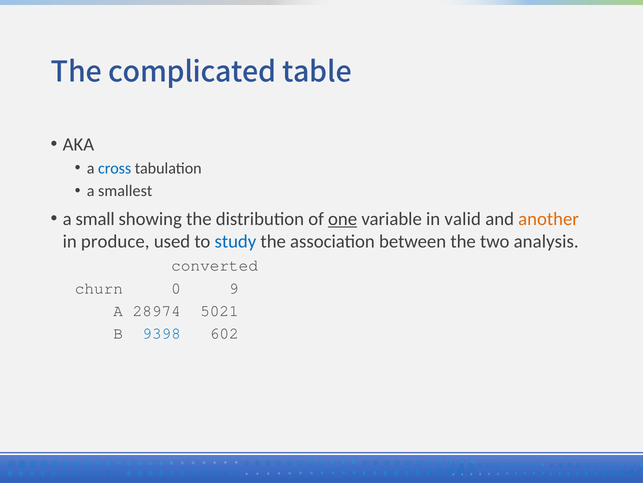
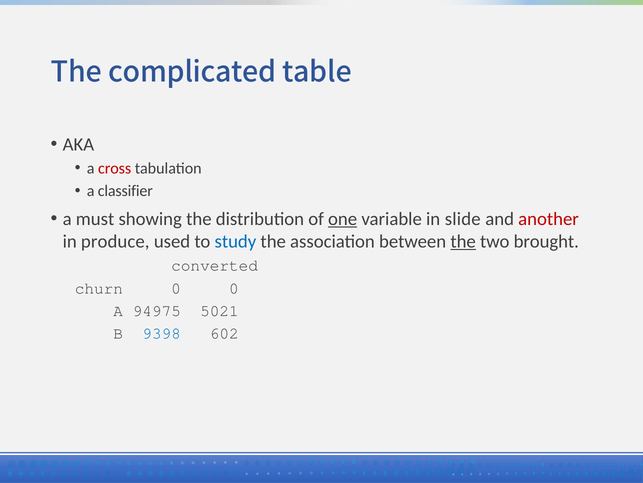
cross colour: blue -> red (115, 168)
smallest: smallest -> classifier (125, 191)
small: small -> must (95, 219)
valid: valid -> slide (463, 219)
another colour: orange -> red (549, 219)
the underline: none -> present (463, 241)
analysis: analysis -> brought (546, 241)
0 9: 9 -> 0 (234, 288)
28974: 28974 -> 94975 (157, 310)
